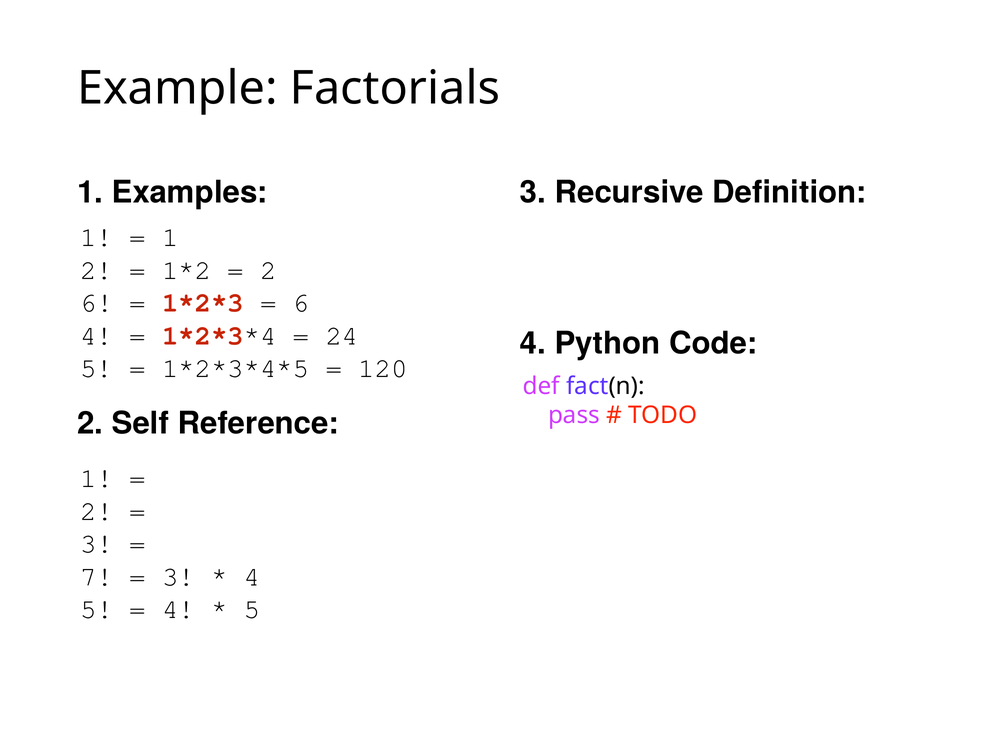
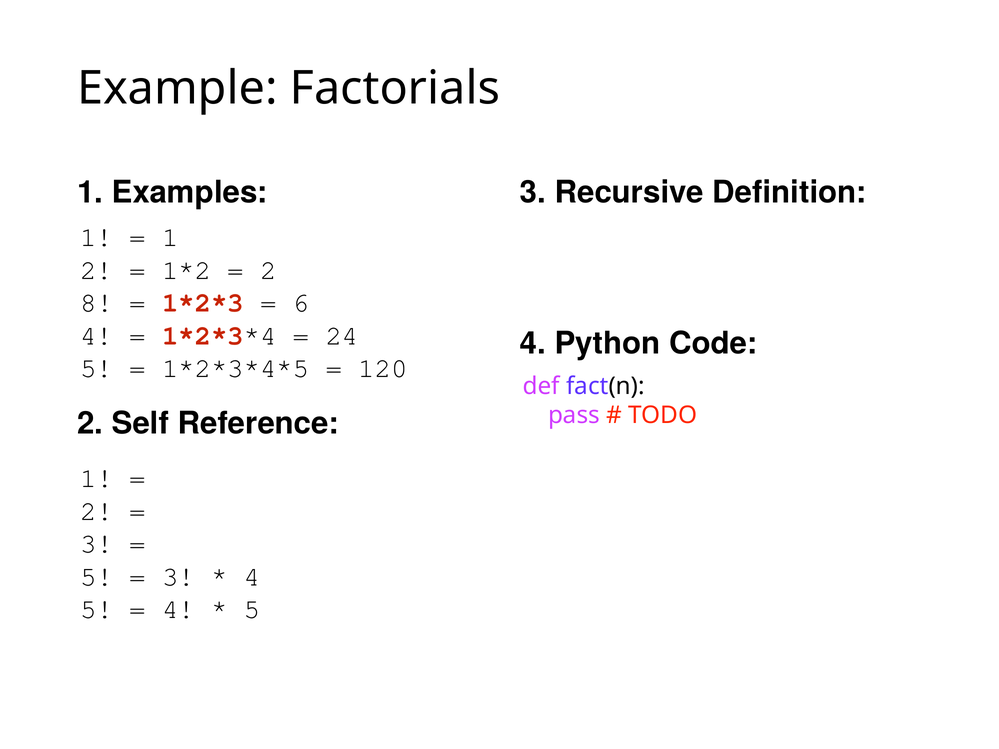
6: 6 -> 8 (97, 303)
7: 7 -> 5 (97, 577)
